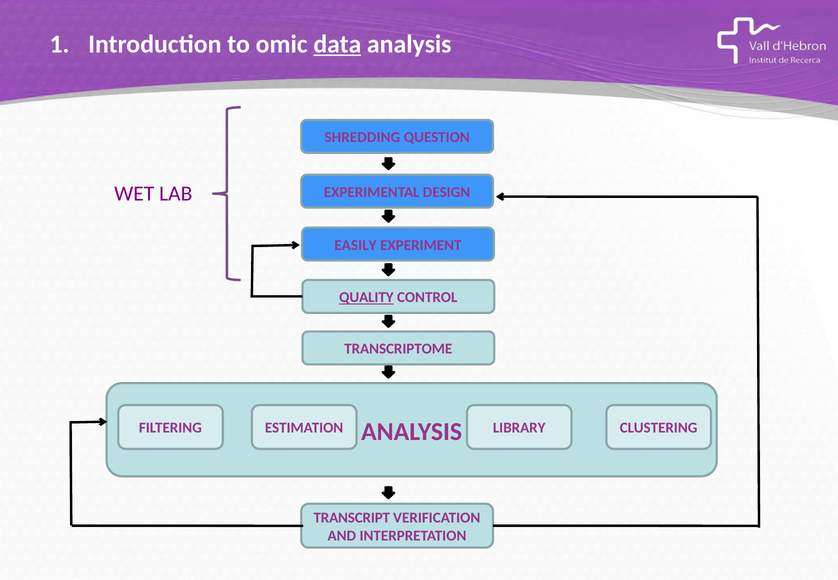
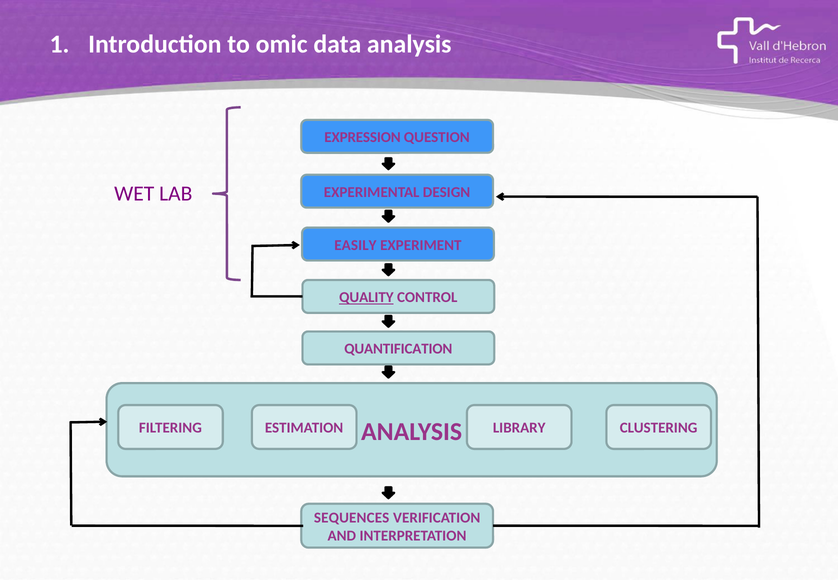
data underline: present -> none (337, 44)
SHREDDING: SHREDDING -> EXPRESSION (363, 137)
TRANSCRIPTOME: TRANSCRIPTOME -> QUANTIFICATION (398, 349)
TRANSCRIPT: TRANSCRIPT -> SEQUENCES (352, 518)
